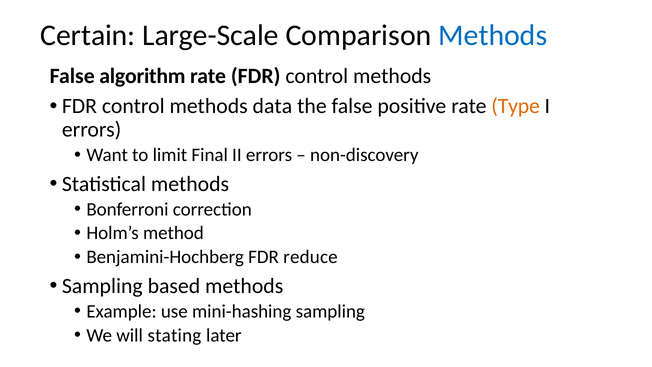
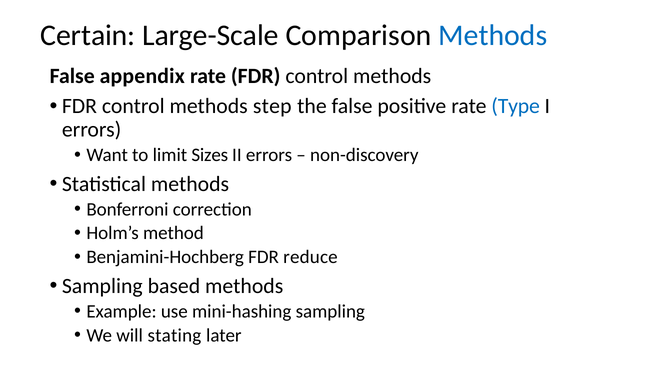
algorithm: algorithm -> appendix (142, 76)
data: data -> step (272, 106)
Type colour: orange -> blue (516, 106)
Final: Final -> Sizes (210, 155)
